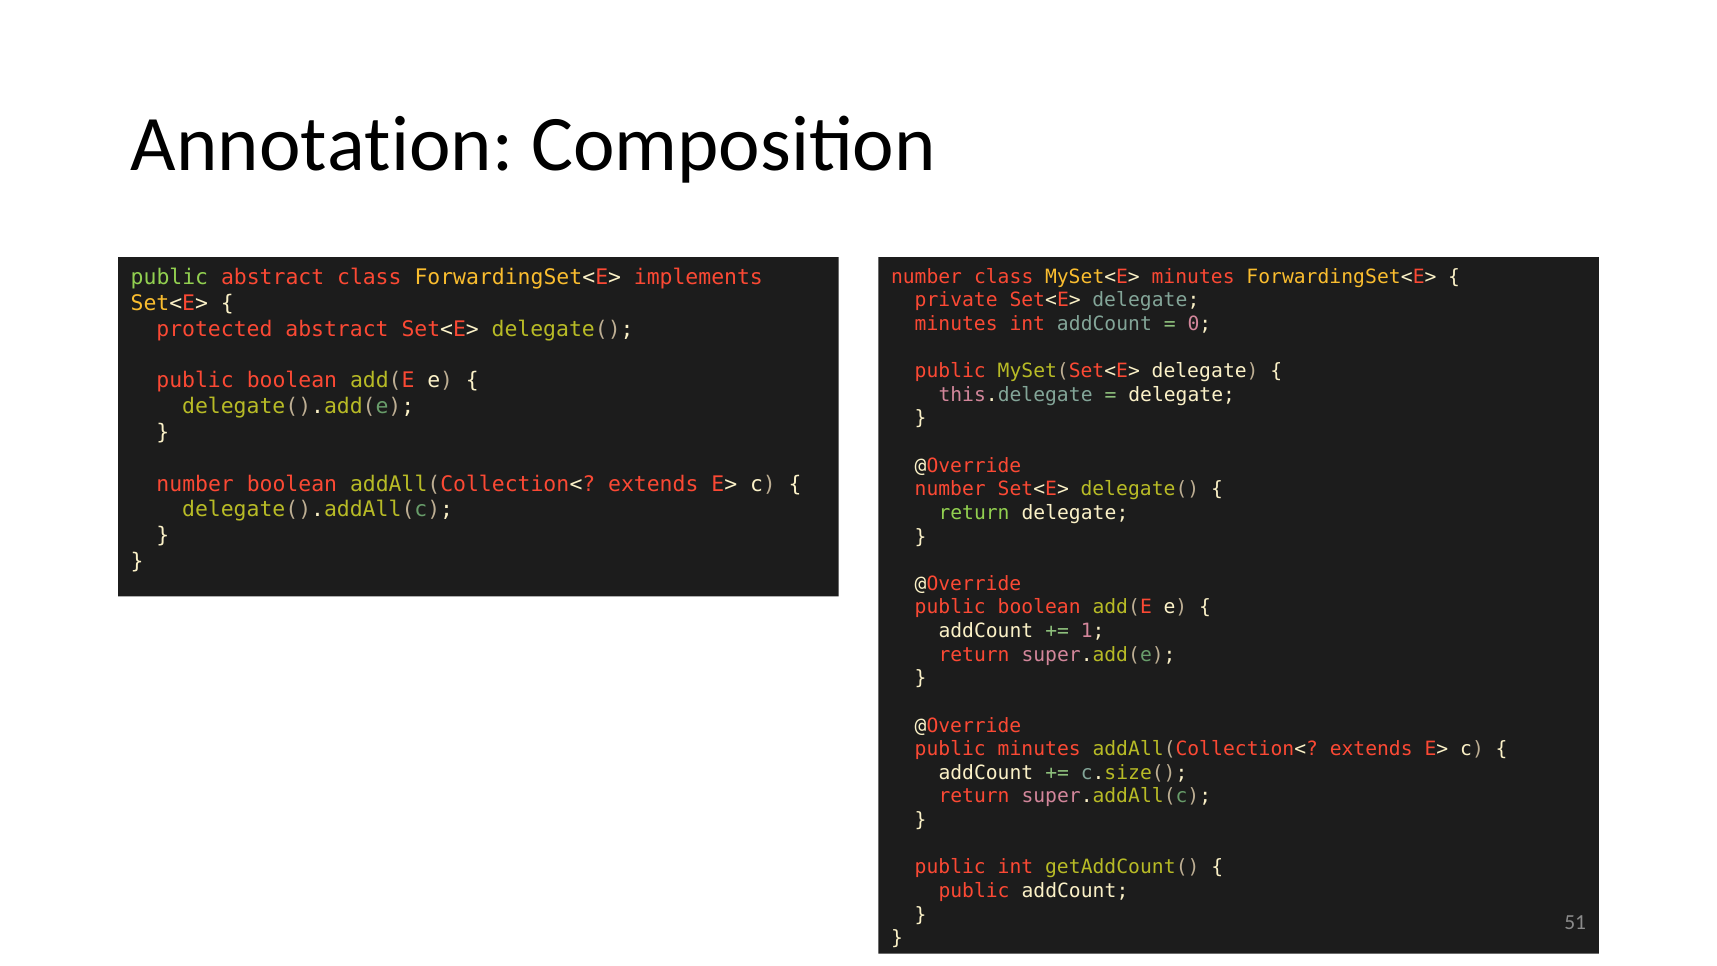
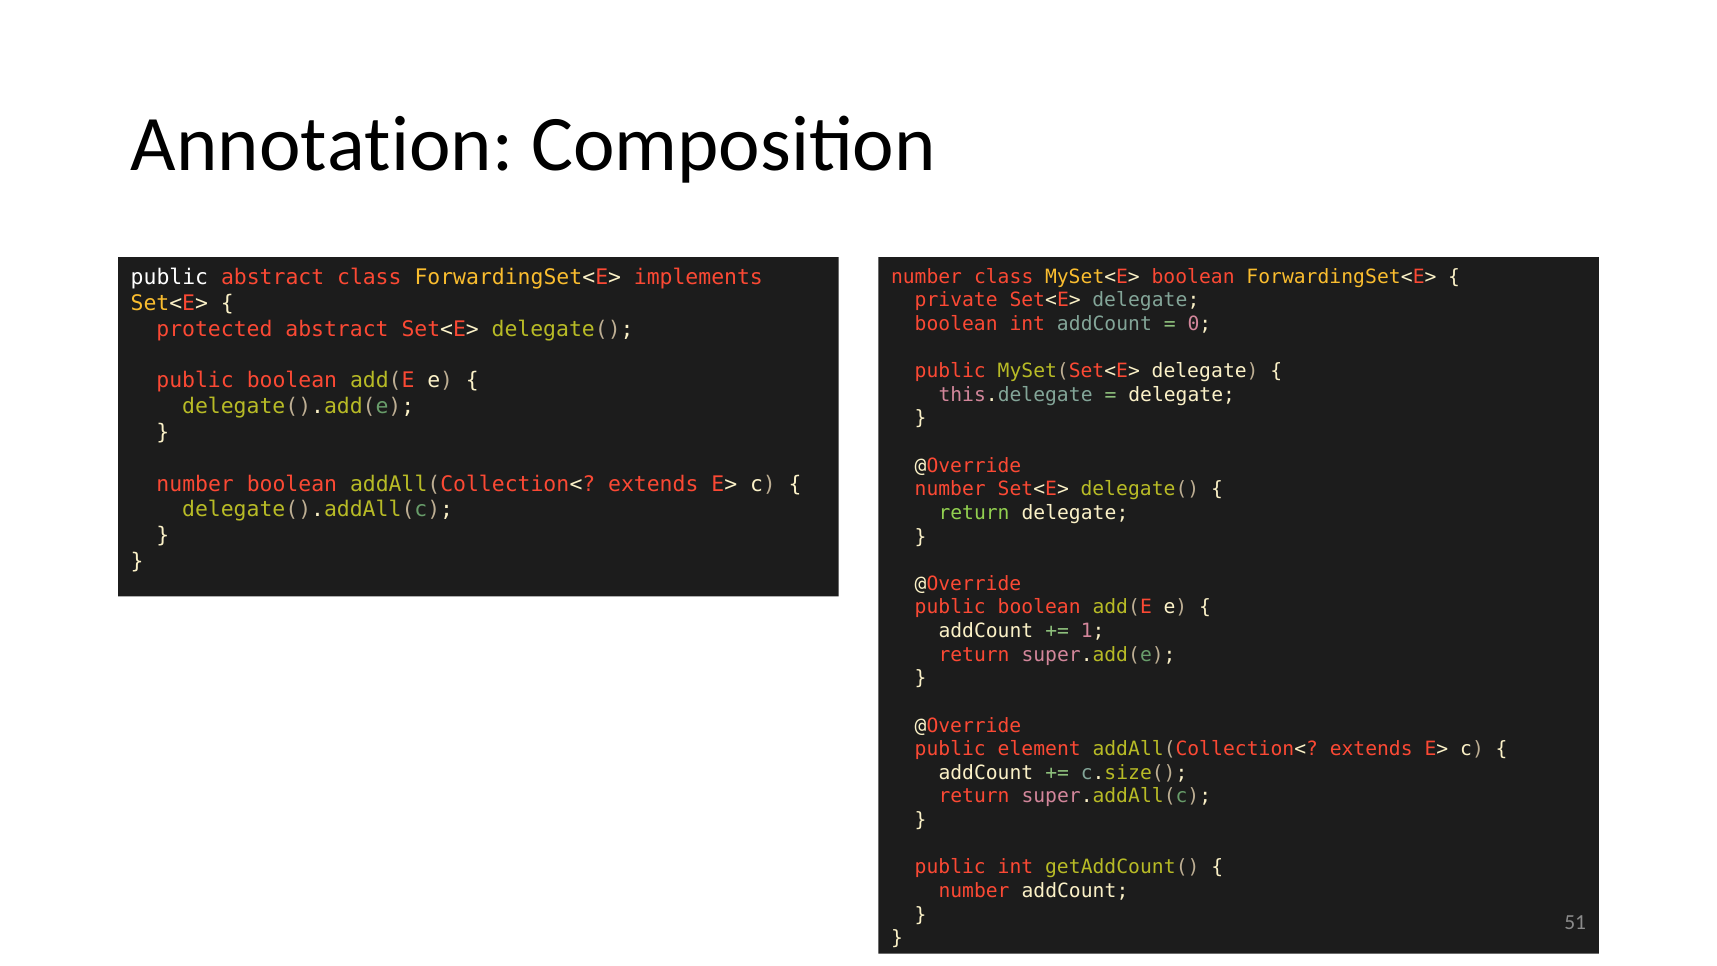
MySet<E> minutes: minutes -> boolean (1193, 277)
public colour: light green -> white (169, 278)
minutes: minutes -> boolean (956, 324)
public minutes: minutes -> element (1039, 749)
public: public -> number (974, 891)
